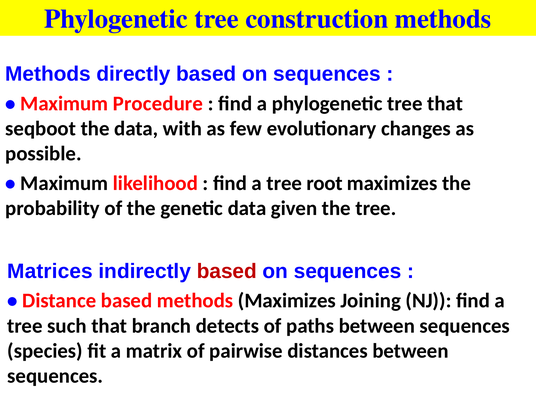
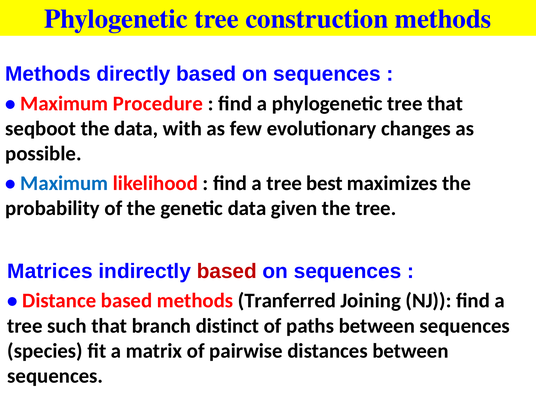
Maximum colour: black -> blue (64, 183)
root: root -> best (325, 183)
methods Maximizes: Maximizes -> Tranferred (287, 301)
detects: detects -> distinct (227, 326)
